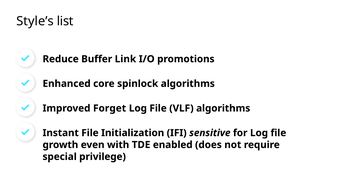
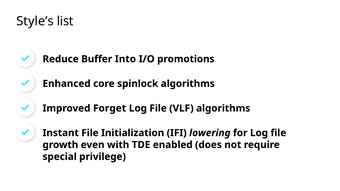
Link: Link -> Into (125, 59)
sensitive: sensitive -> lowering (210, 133)
